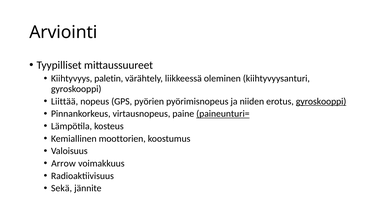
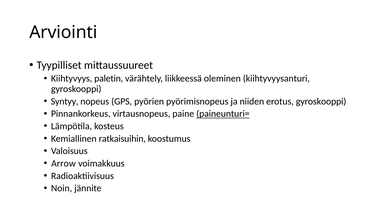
Liittää: Liittää -> Syntyy (65, 101)
gyroskooppi underline: present -> none (321, 101)
moottorien: moottorien -> ratkaisuihin (122, 138)
Sekä: Sekä -> Noin (62, 188)
